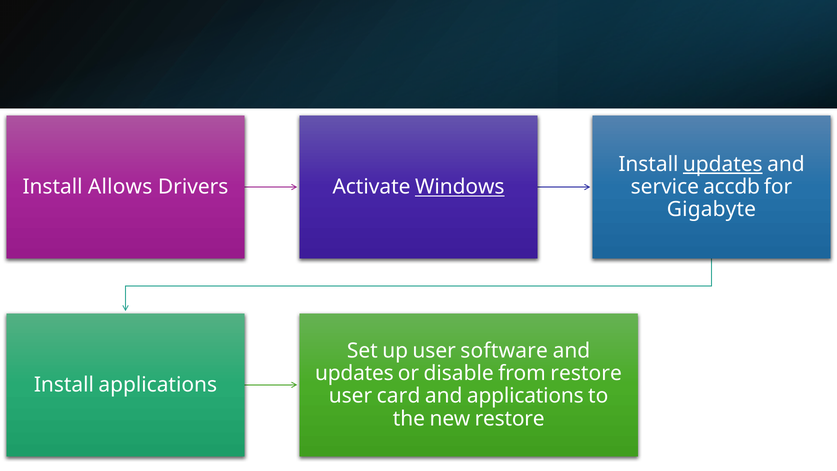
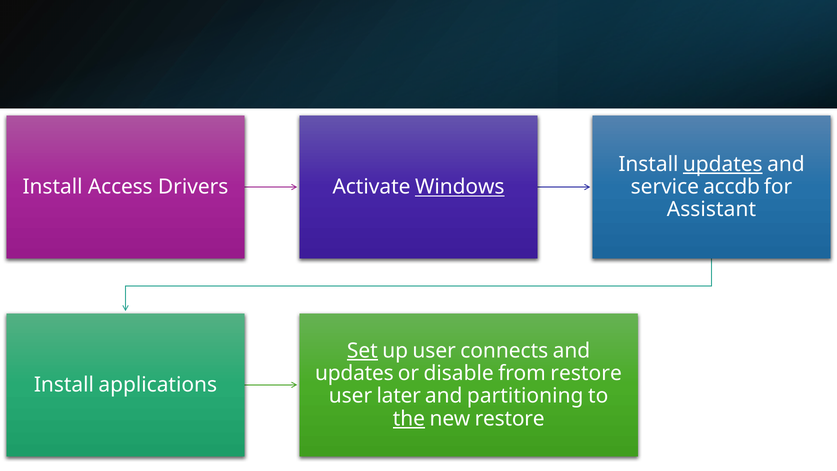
Allows: Allows -> Access (120, 187)
Gigabyte: Gigabyte -> Assistant (711, 209)
Set underline: none -> present (362, 351)
software: software -> connects (504, 351)
card: card -> later (399, 396)
and applications: applications -> partitioning (525, 396)
the underline: none -> present (409, 418)
